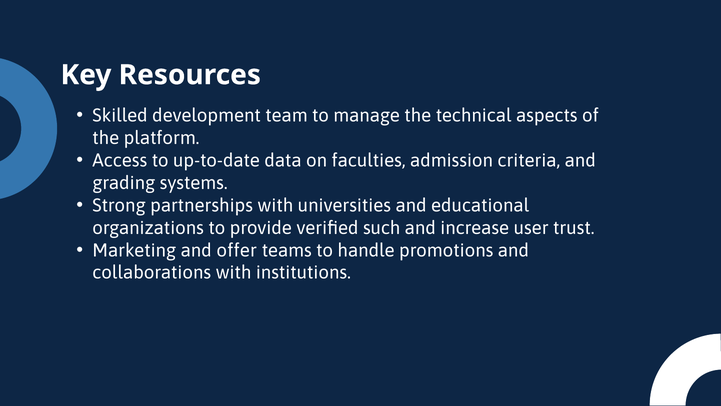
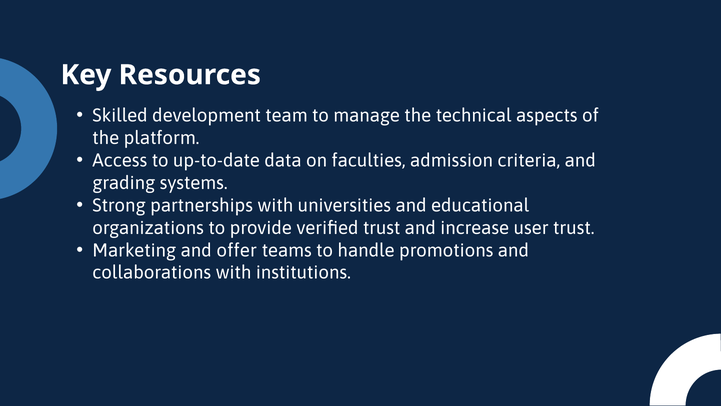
verified such: such -> trust (382, 228)
